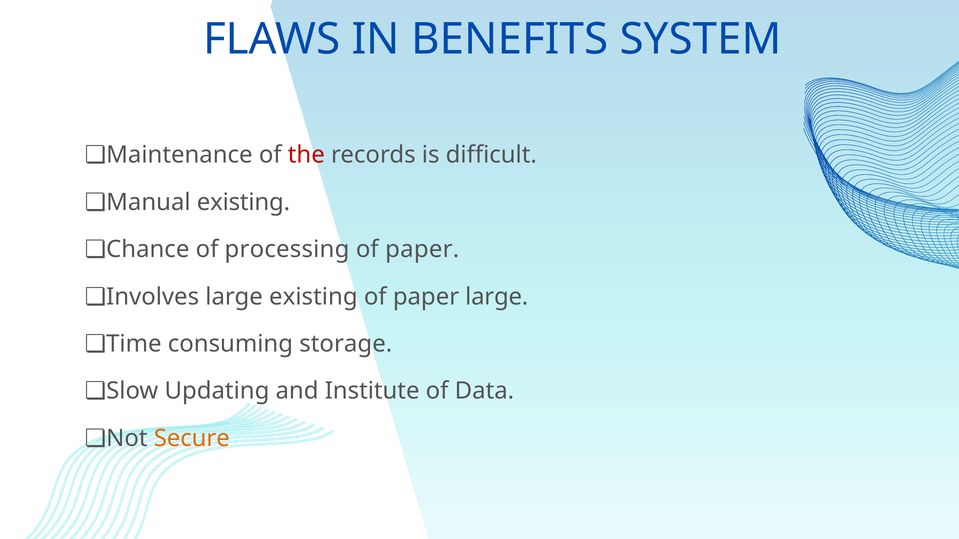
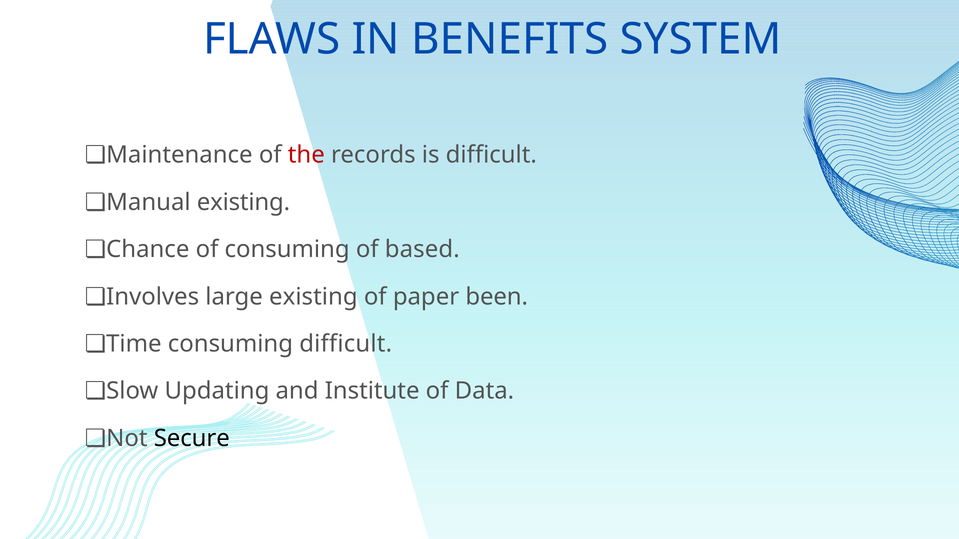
of processing: processing -> consuming (287, 250)
paper: paper -> based (422, 250)
paper large: large -> been (497, 297)
consuming storage: storage -> difficult (346, 344)
Secure colour: orange -> black (192, 439)
